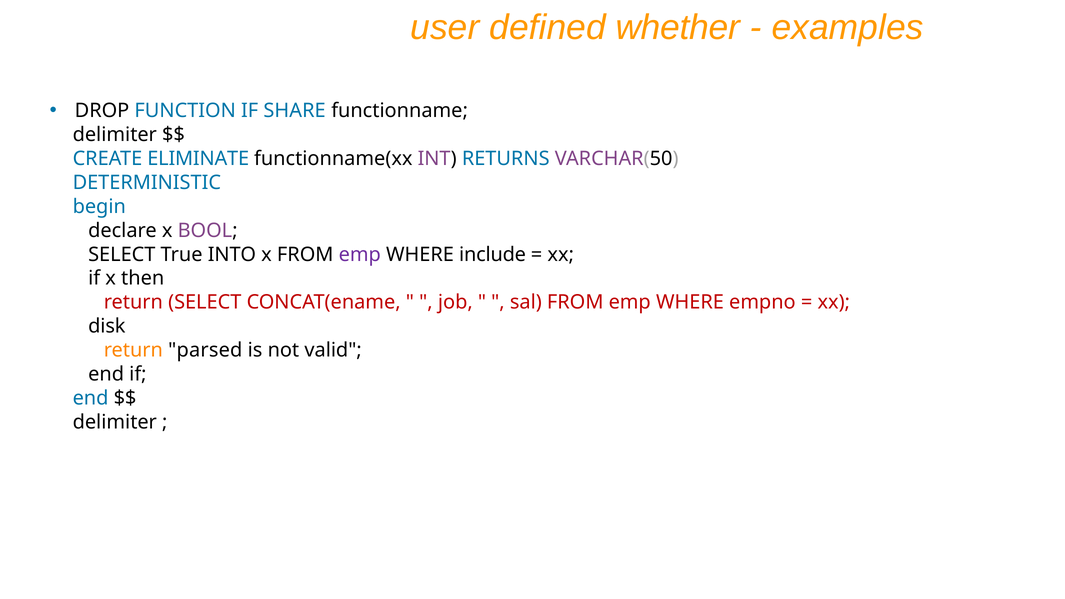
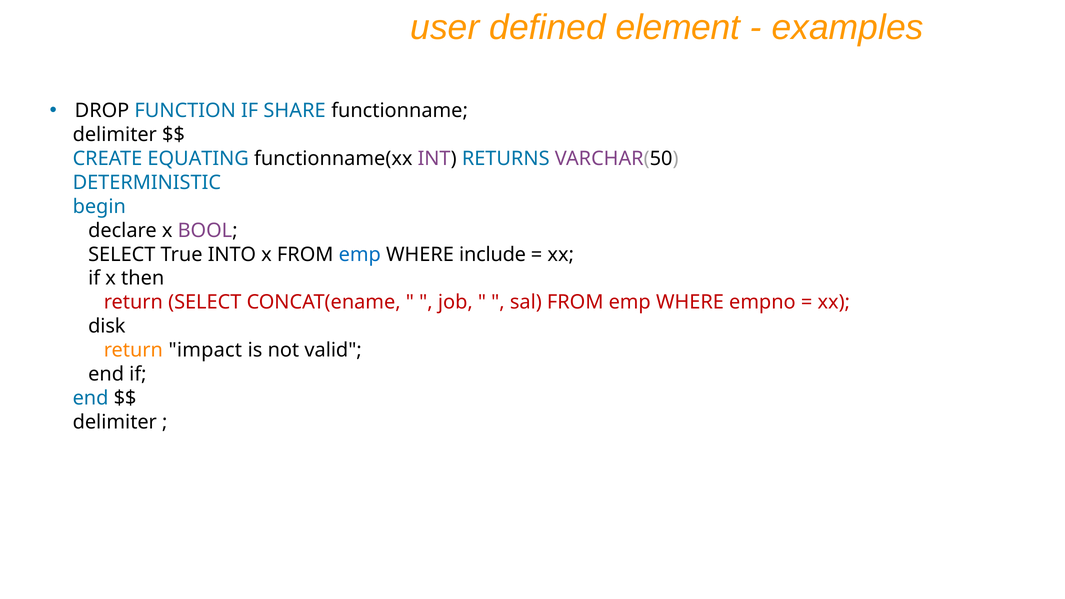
whether: whether -> element (678, 28)
ELIMINATE: ELIMINATE -> EQUATING (198, 159)
emp colour: purple -> blue (360, 254)
parsed: parsed -> impact (205, 350)
